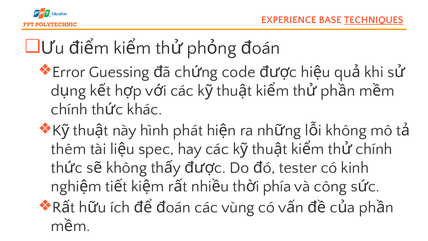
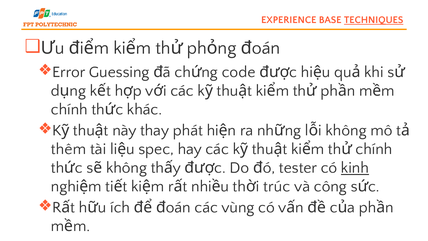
hình: hình -> thay (155, 130)
kinh underline: none -> present (355, 168)
phía: phía -> trúc (277, 186)
